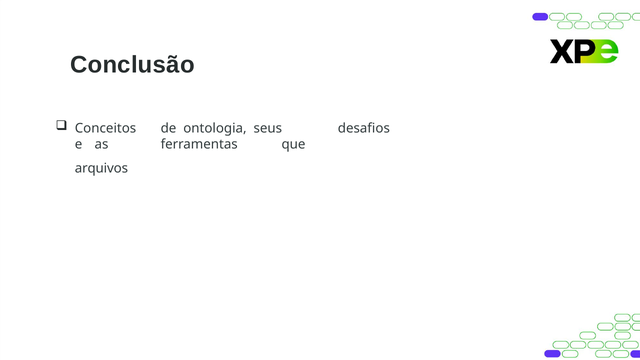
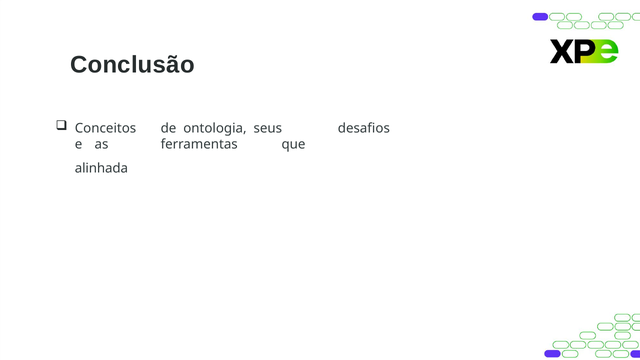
arquivos: arquivos -> alinhada (101, 168)
